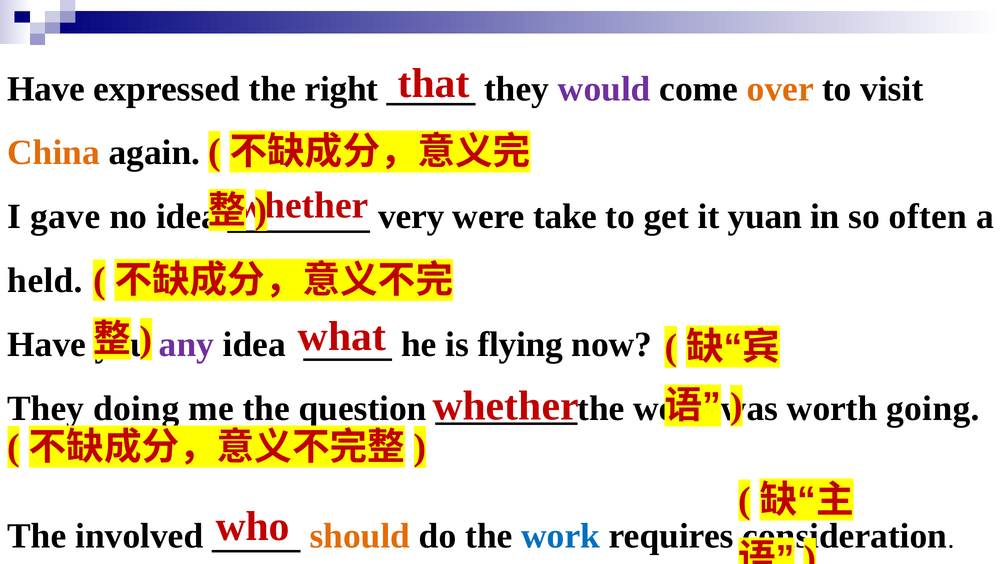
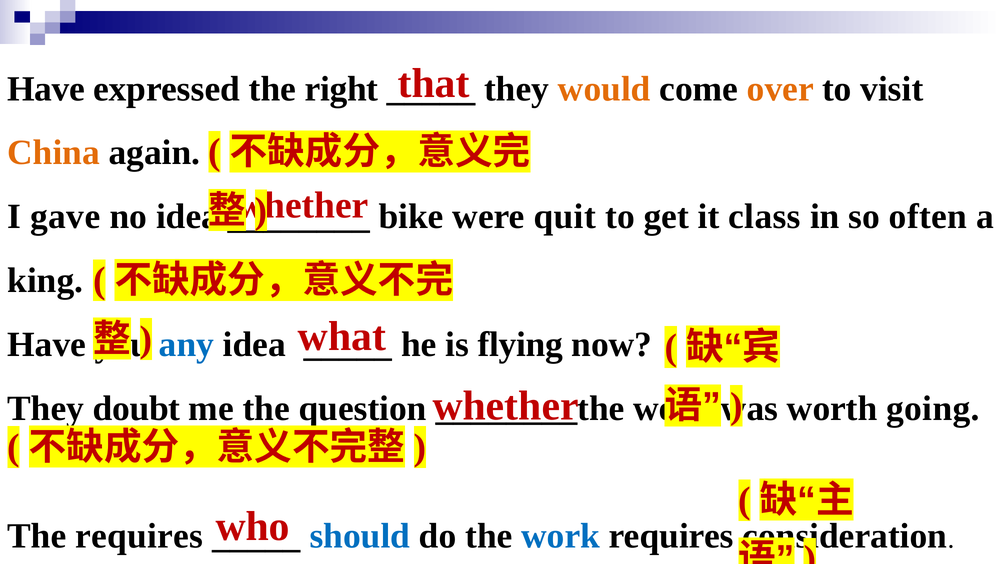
would colour: purple -> orange (604, 89)
very: very -> bike (411, 217)
take: take -> quit (565, 217)
yuan: yuan -> class (764, 217)
held: held -> king (45, 281)
any colour: purple -> blue (187, 345)
doing: doing -> doubt (137, 408)
The involved: involved -> requires (139, 536)
should colour: orange -> blue (360, 536)
